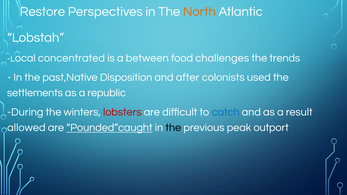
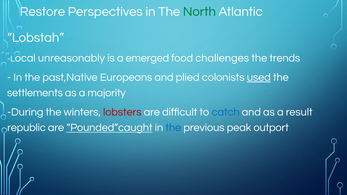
North colour: orange -> green (199, 12)
concentrated: concentrated -> unreasonably (71, 58)
between: between -> emerged (147, 58)
Disposition: Disposition -> Europeans (126, 77)
after: after -> plied (188, 77)
used underline: none -> present (259, 77)
republic: republic -> majority (107, 93)
allowed: allowed -> republic (26, 128)
the colour: black -> blue (173, 128)
